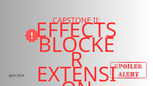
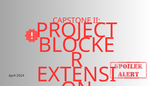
EFFECTS: EFFECTS -> PROJECT (77, 30)
